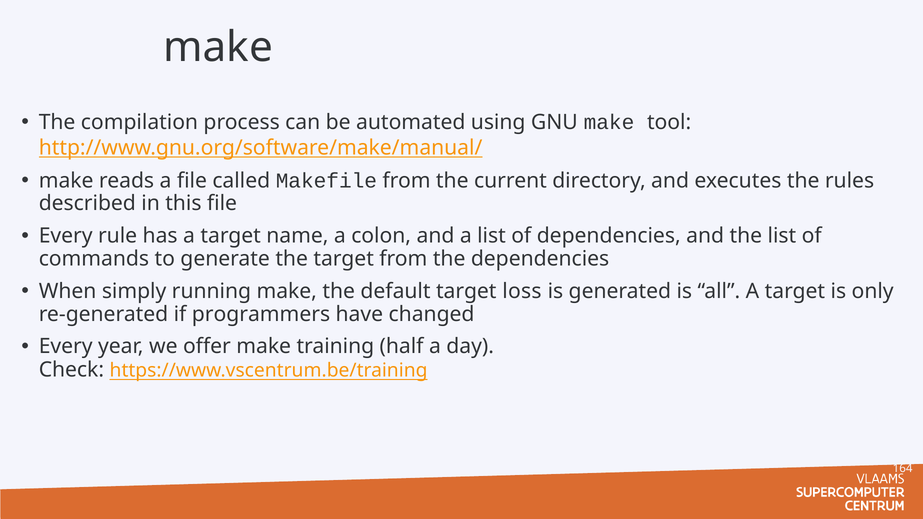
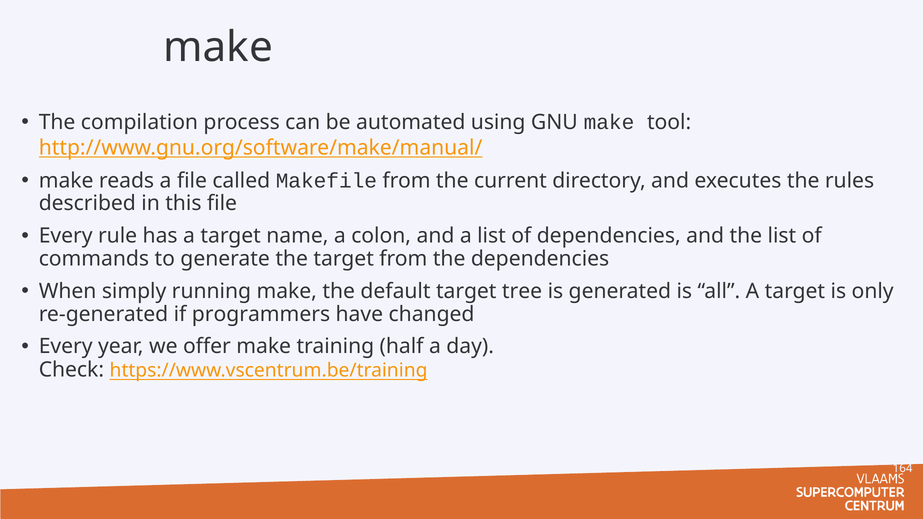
loss: loss -> tree (522, 291)
